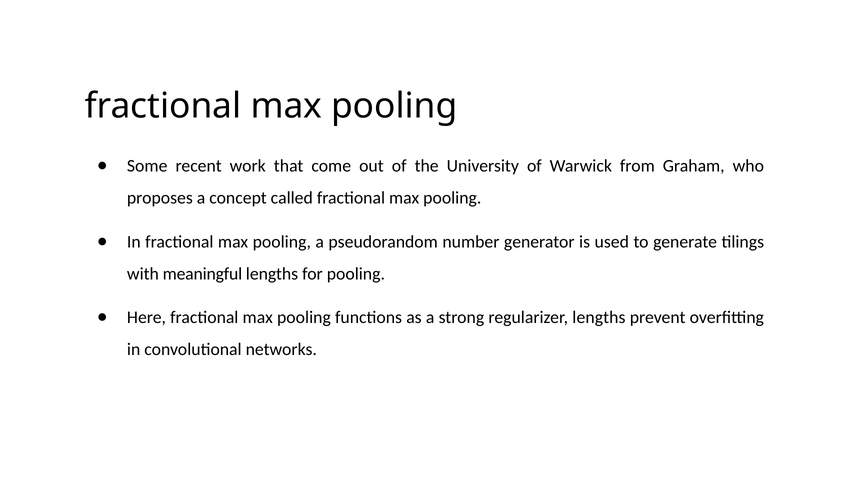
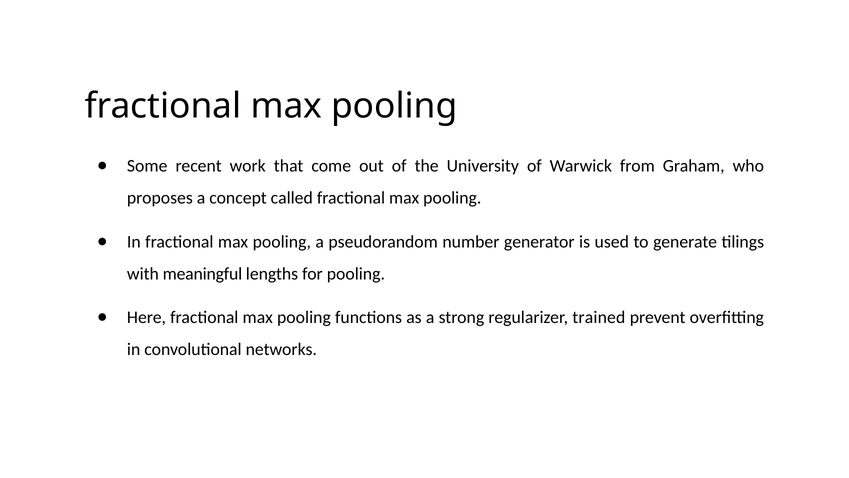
regularizer lengths: lengths -> trained (599, 317)
